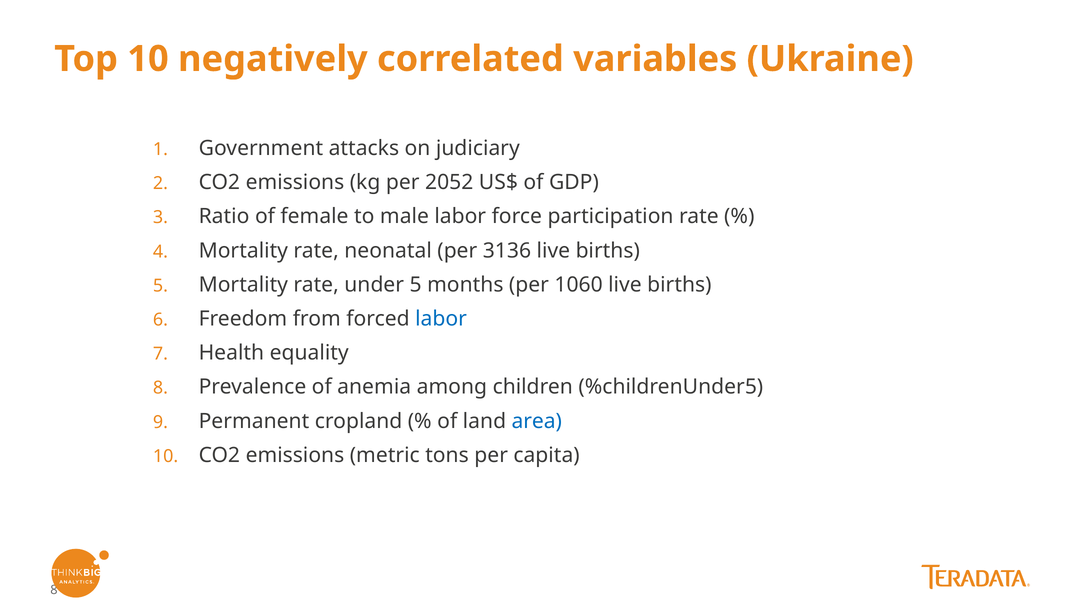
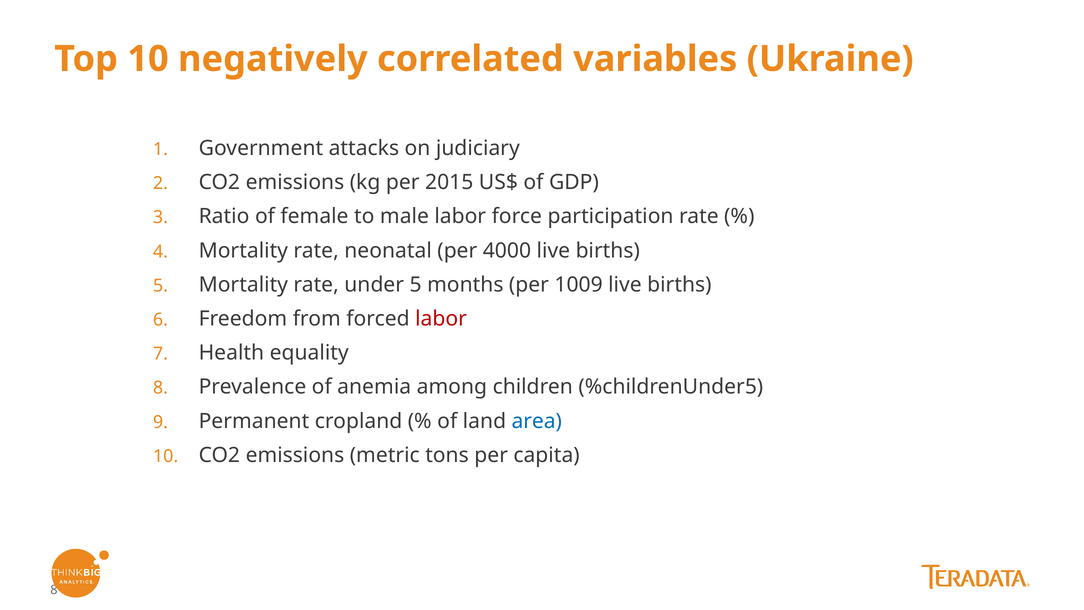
2052: 2052 -> 2015 (449, 182)
3136: 3136 -> 4000 (507, 250)
1060: 1060 -> 1009 (579, 285)
labor colour: blue -> red (441, 319)
